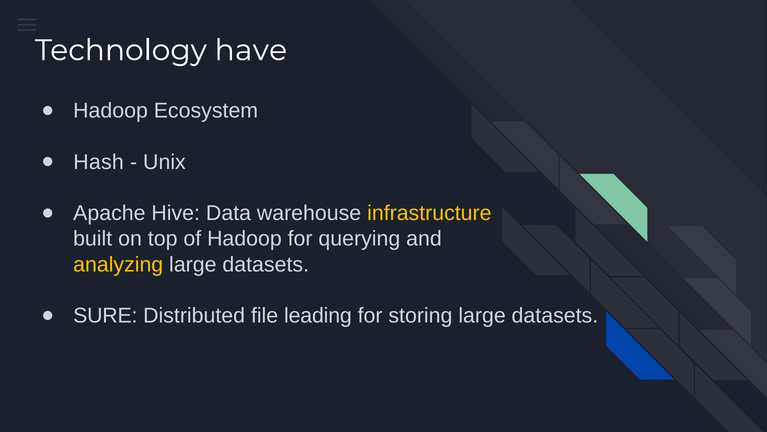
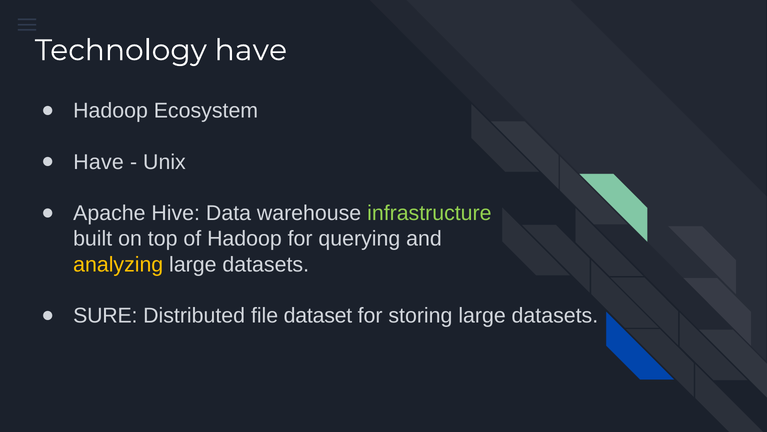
Hash: Hash -> Have (99, 162)
infrastructure colour: yellow -> light green (429, 213)
leading: leading -> dataset (318, 315)
